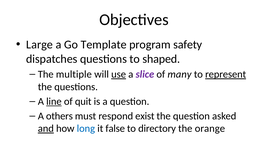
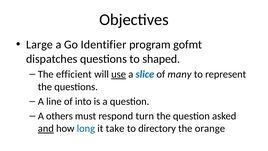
Template: Template -> Identifier (104, 45)
safety: safety -> gofmt (188, 45)
multiple: multiple -> efficient (74, 74)
slice colour: purple -> blue (145, 74)
represent underline: present -> none (226, 74)
line underline: present -> none (54, 101)
quit: quit -> into (83, 101)
exist: exist -> turn (145, 116)
false: false -> take (115, 128)
